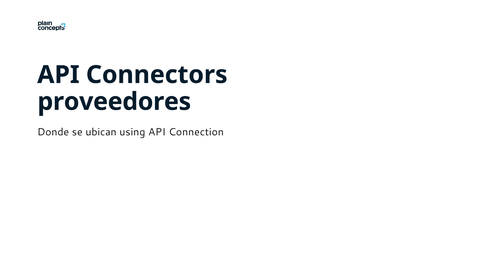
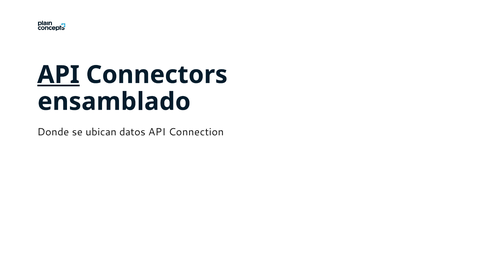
API underline: none -> present (58, 75)
proveedores: proveedores -> ensamblado (114, 102)
using: using -> datos (132, 132)
